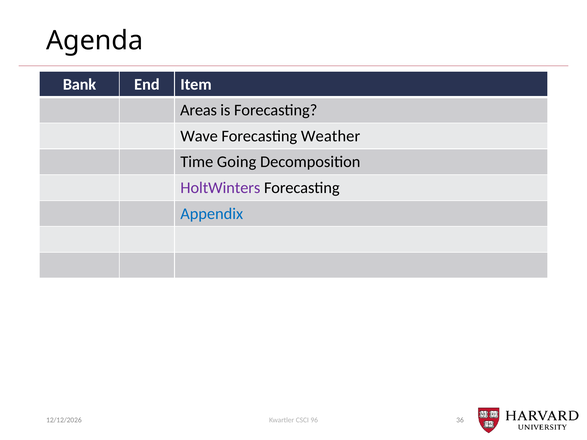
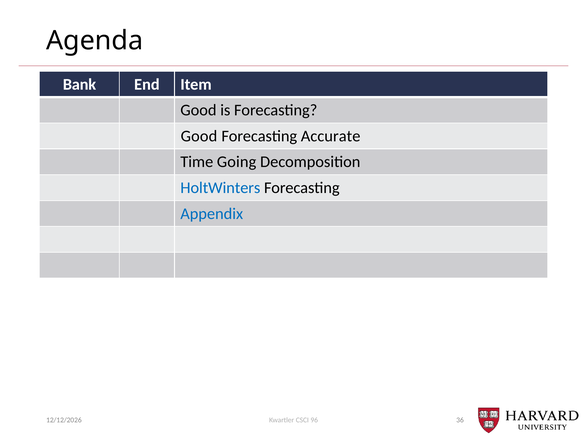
Areas: Areas -> Good (198, 110)
Wave: Wave -> Good (199, 136)
Weather: Weather -> Accurate (331, 136)
HoltWinters colour: purple -> blue (220, 188)
